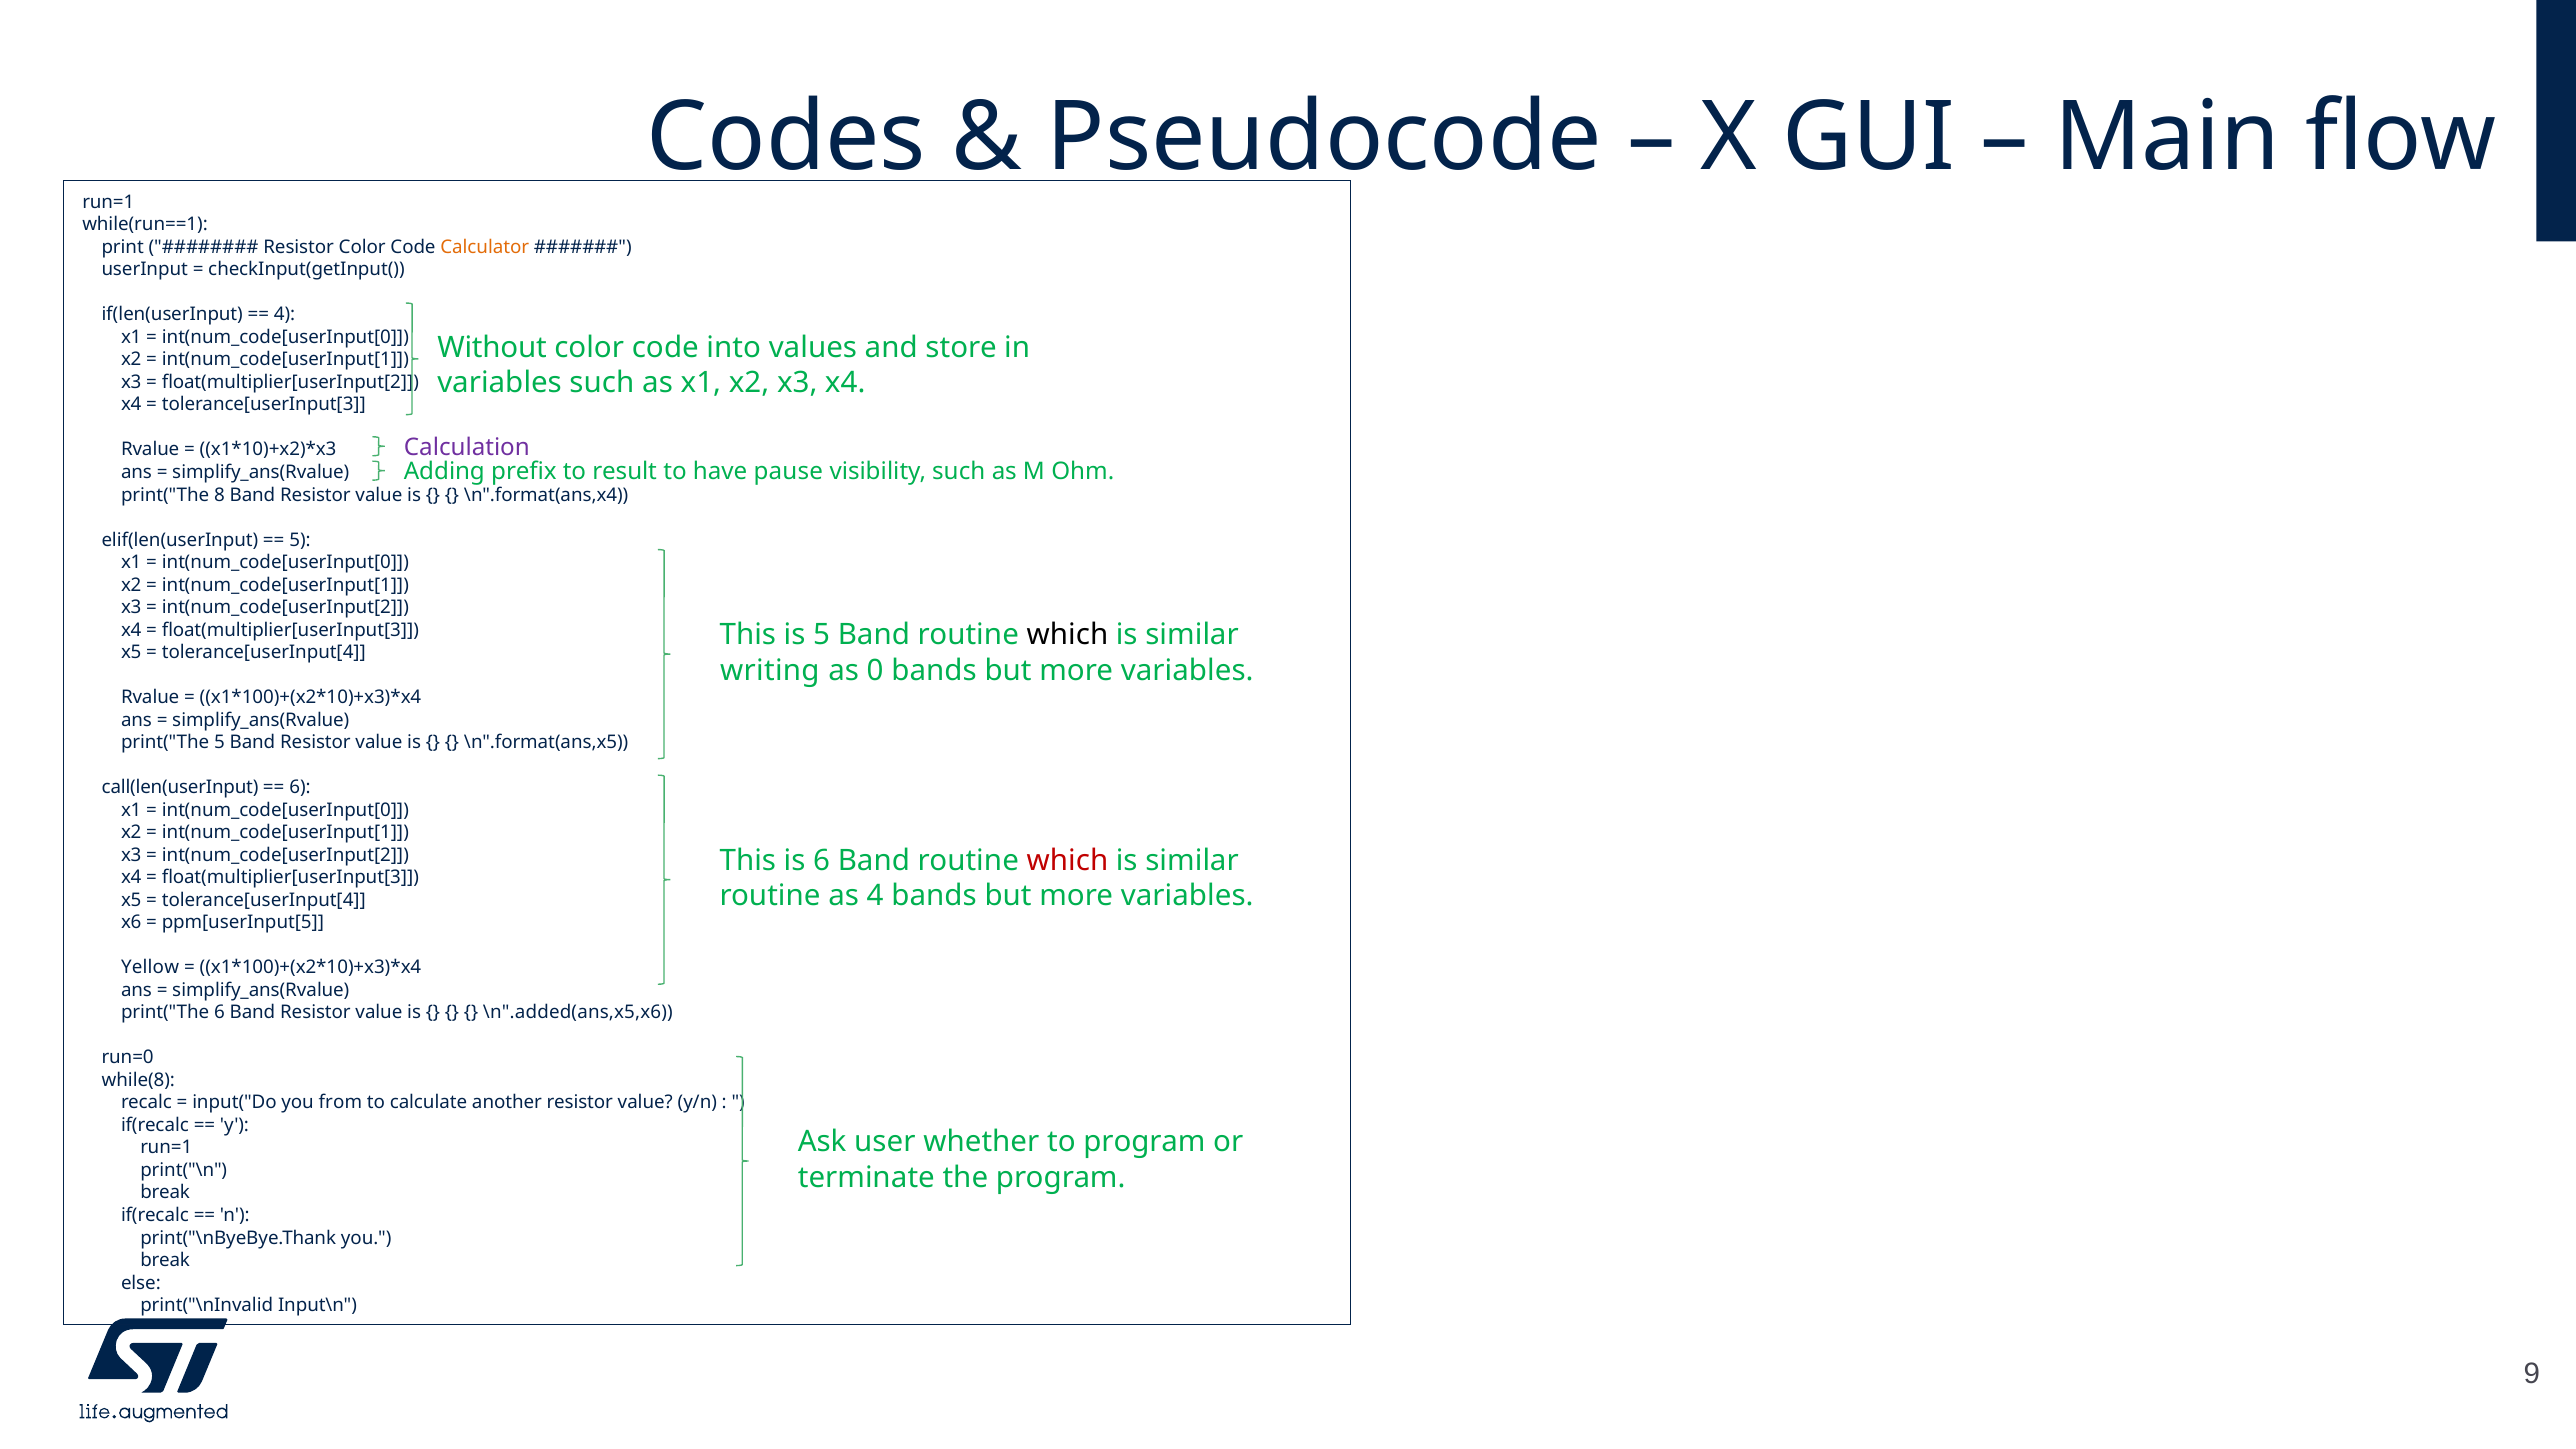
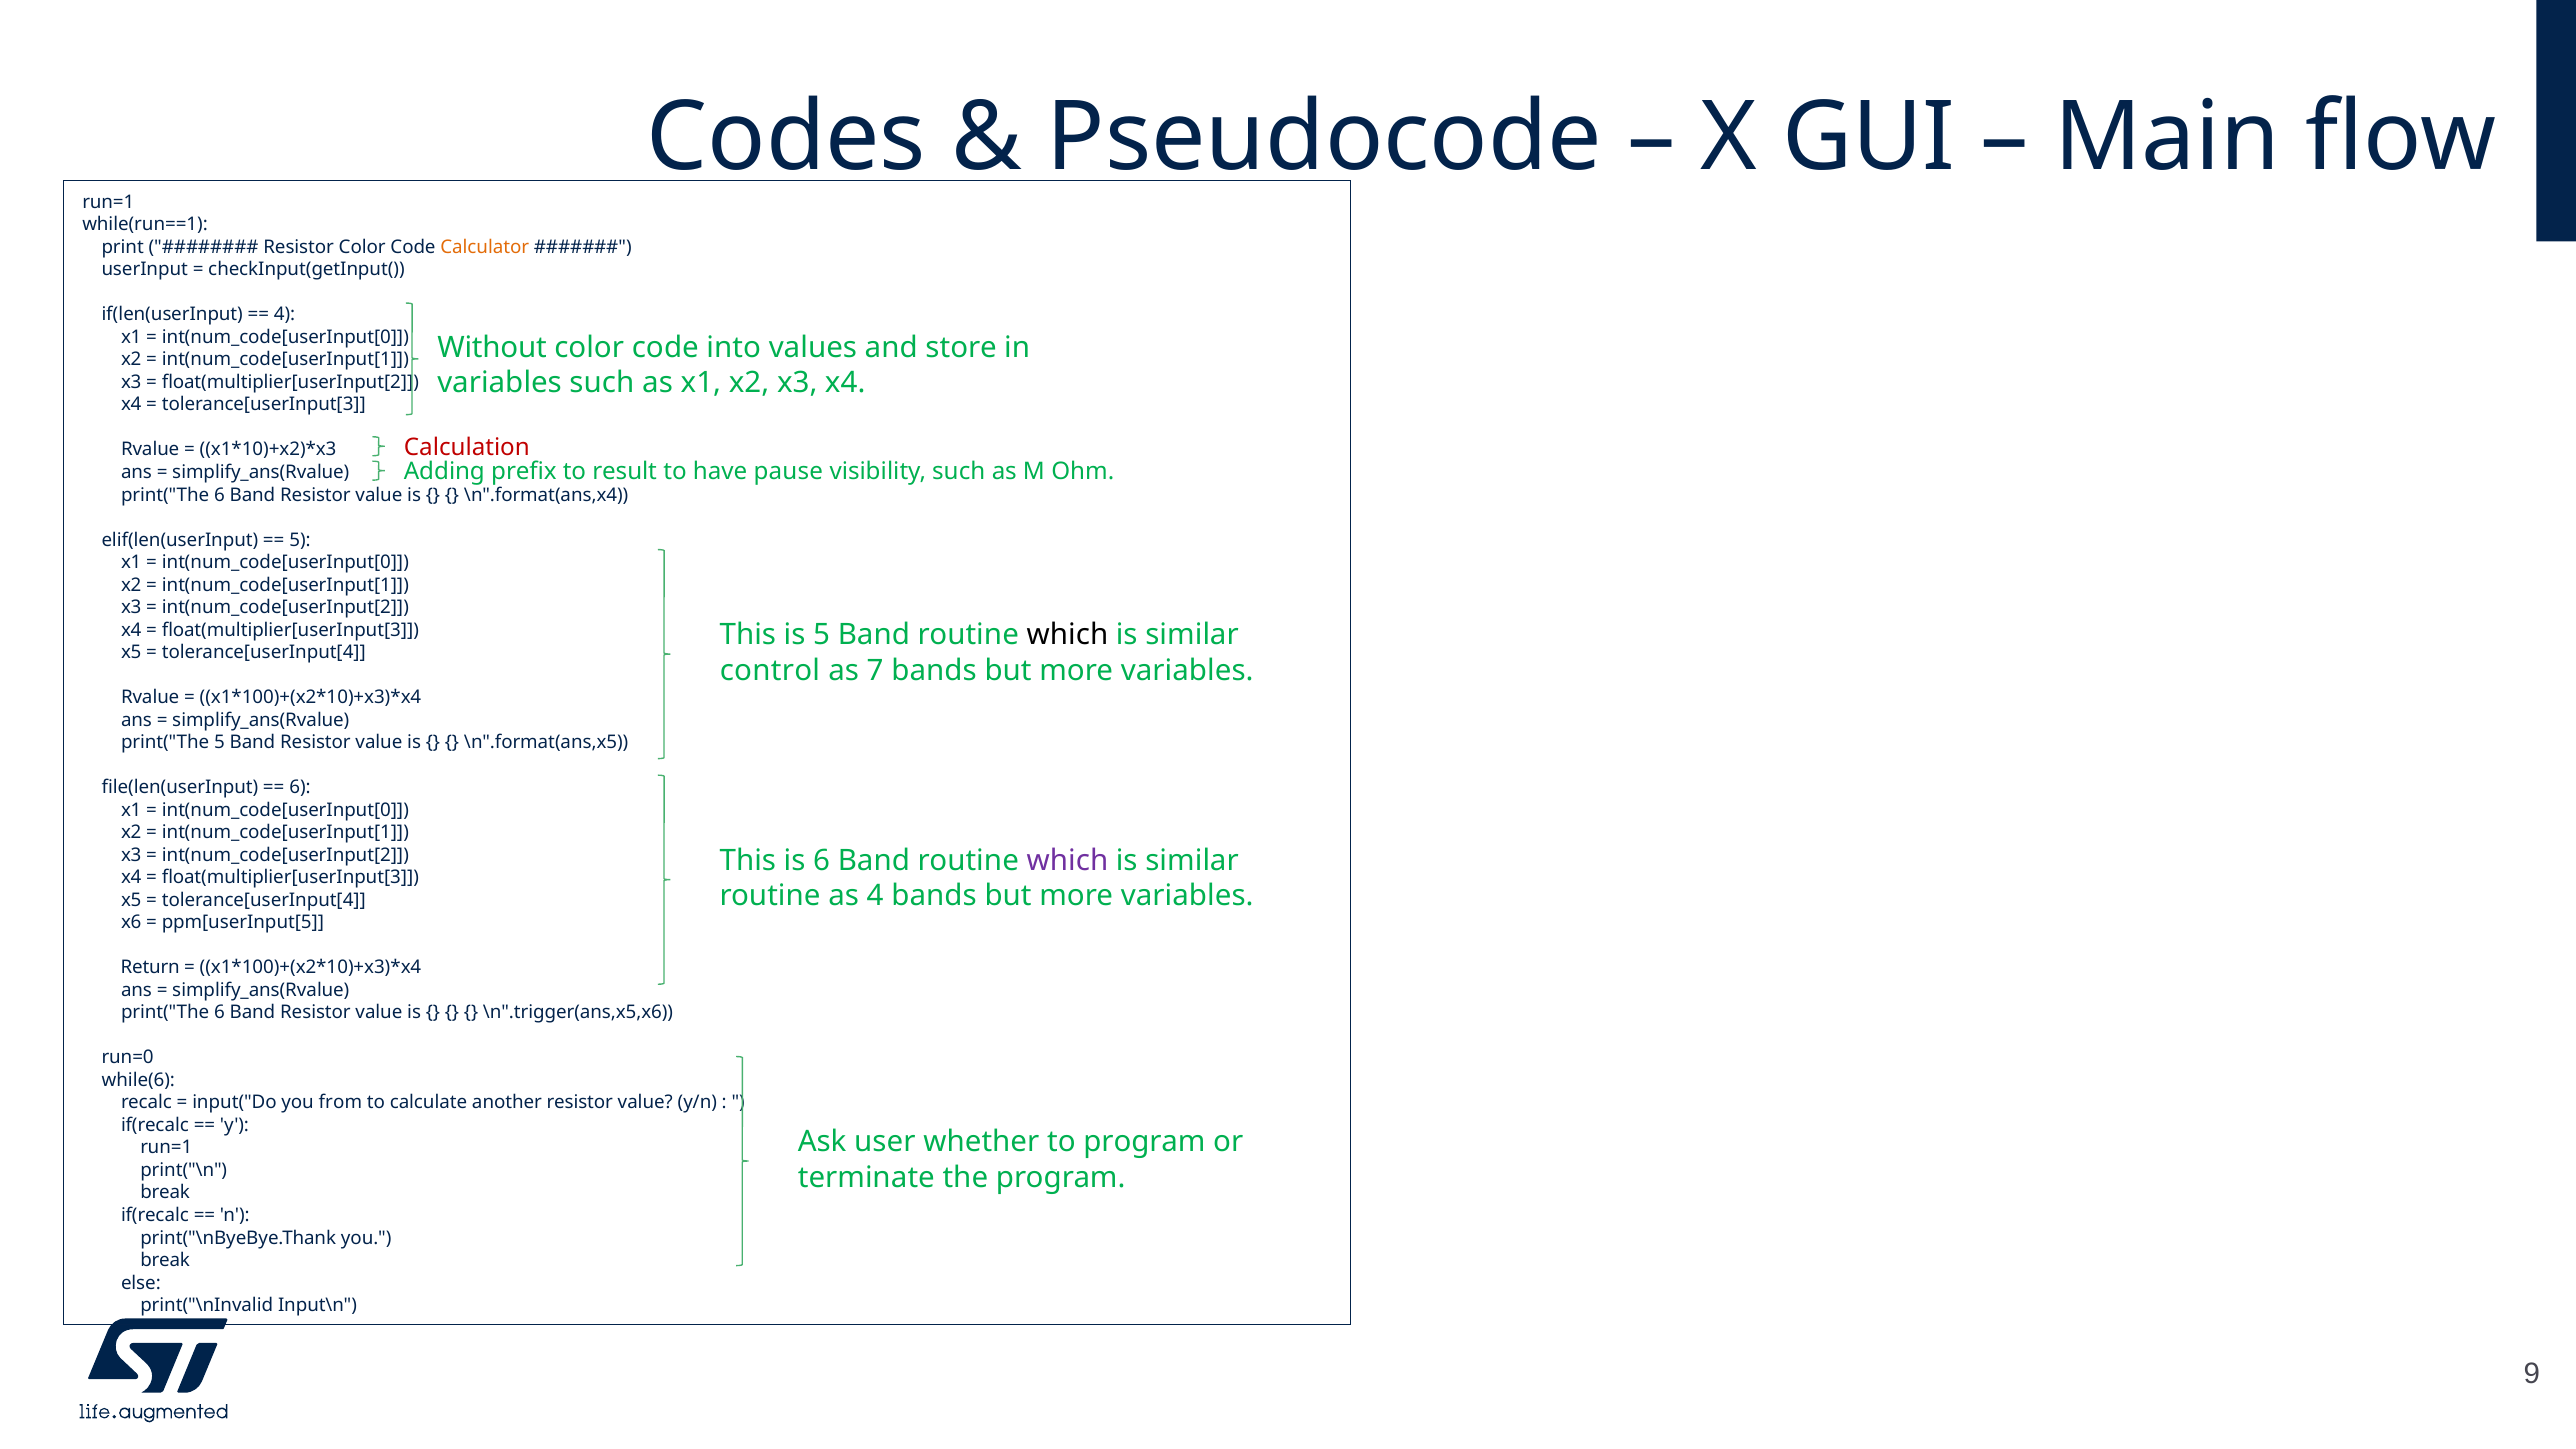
Calculation colour: purple -> red (467, 448)
8: 8 -> 6 (219, 495)
writing: writing -> control (770, 671)
0: 0 -> 7 (875, 671)
call(len(userInput: call(len(userInput -> file(len(userInput (180, 788)
which colour: red -> purple (1067, 861)
Yellow: Yellow -> Return (150, 968)
\n".added(ans,x5,x6: \n".added(ans,x5,x6 -> \n".trigger(ans,x5,x6 (578, 1013)
while(8: while(8 -> while(6 (138, 1080)
